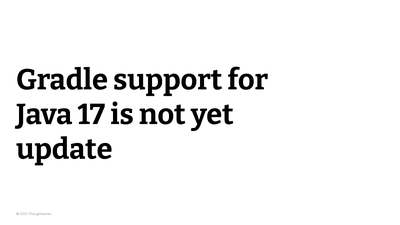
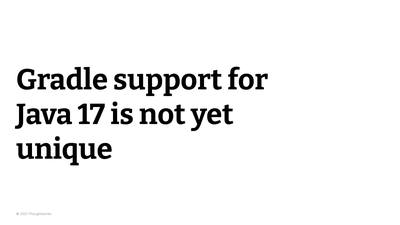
update: update -> unique (64, 149)
